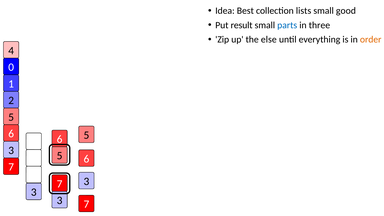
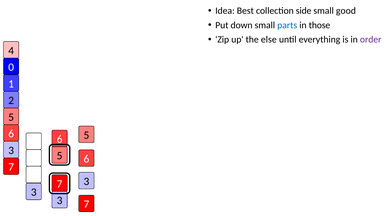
lists: lists -> side (304, 11)
result: result -> down (242, 25)
three: three -> those (320, 25)
order colour: orange -> purple (371, 40)
